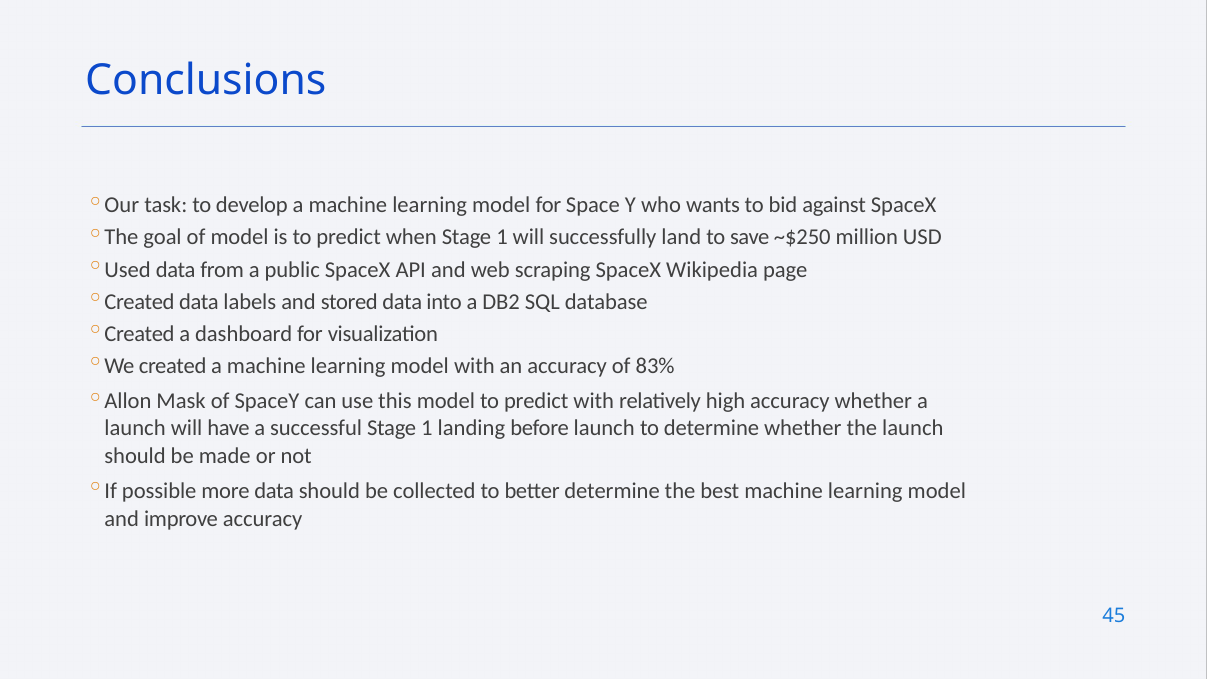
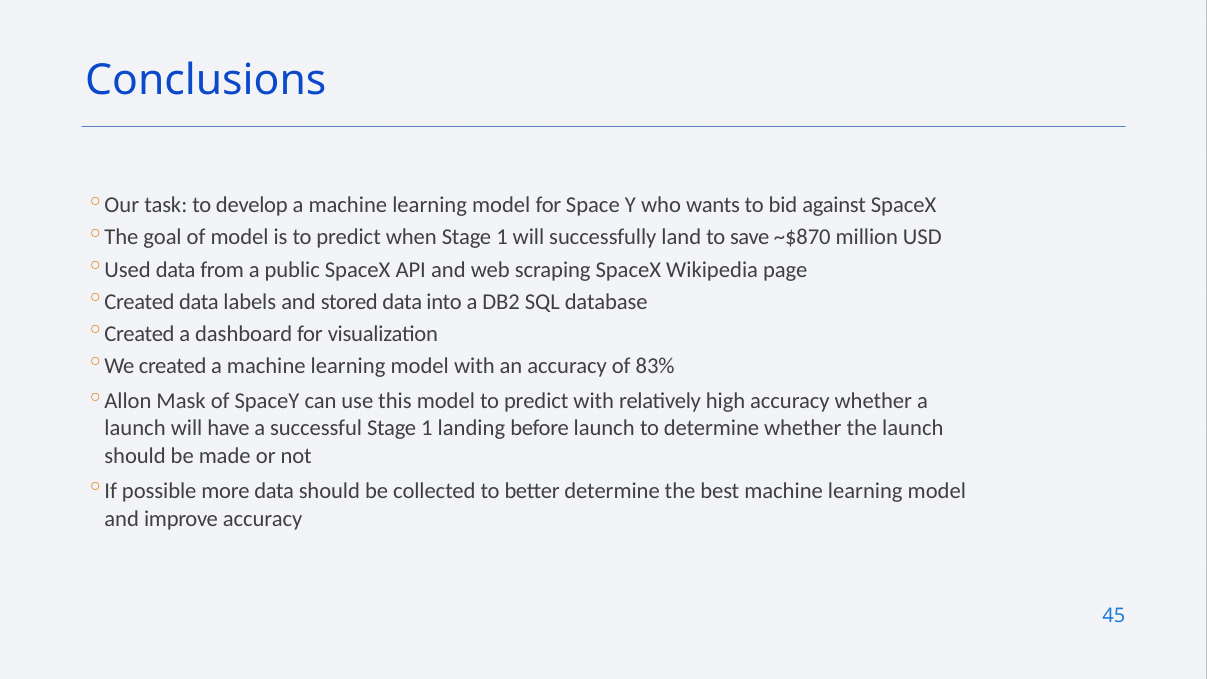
~$250: ~$250 -> ~$870 (802, 237)
